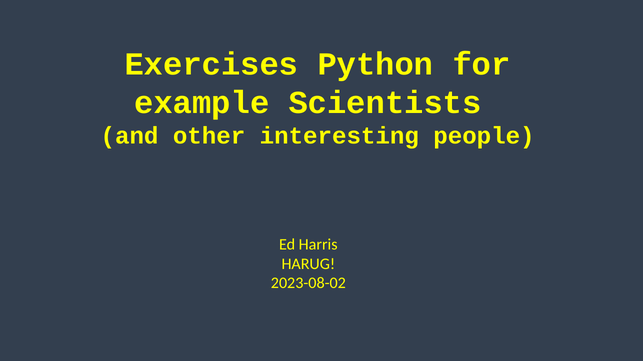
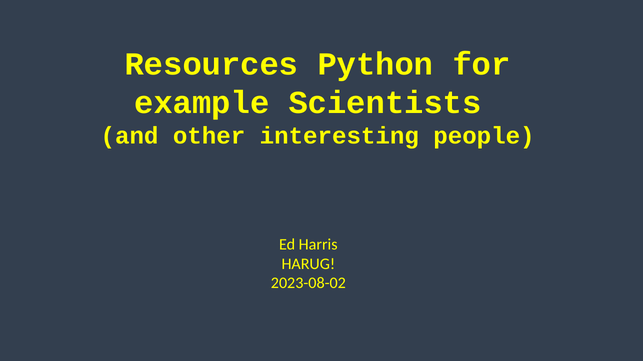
Exercises: Exercises -> Resources (211, 64)
